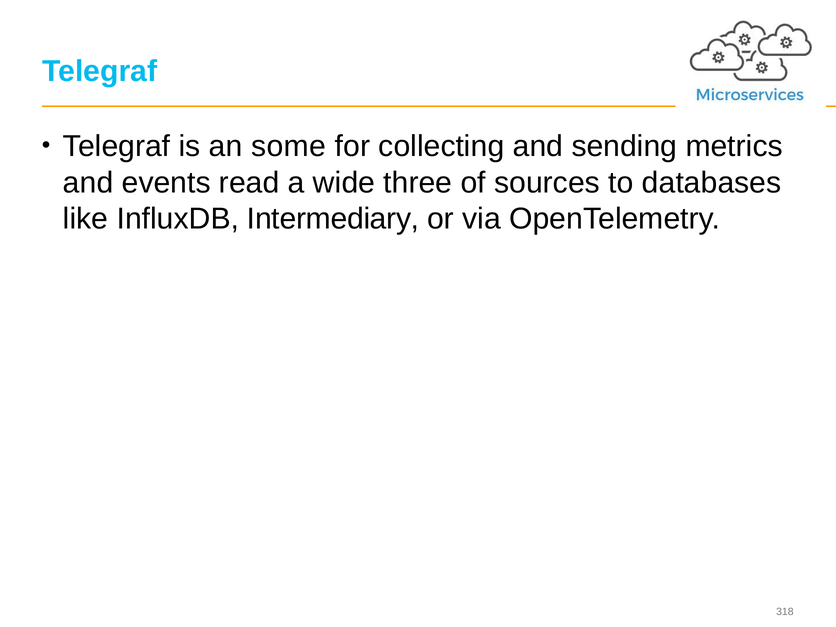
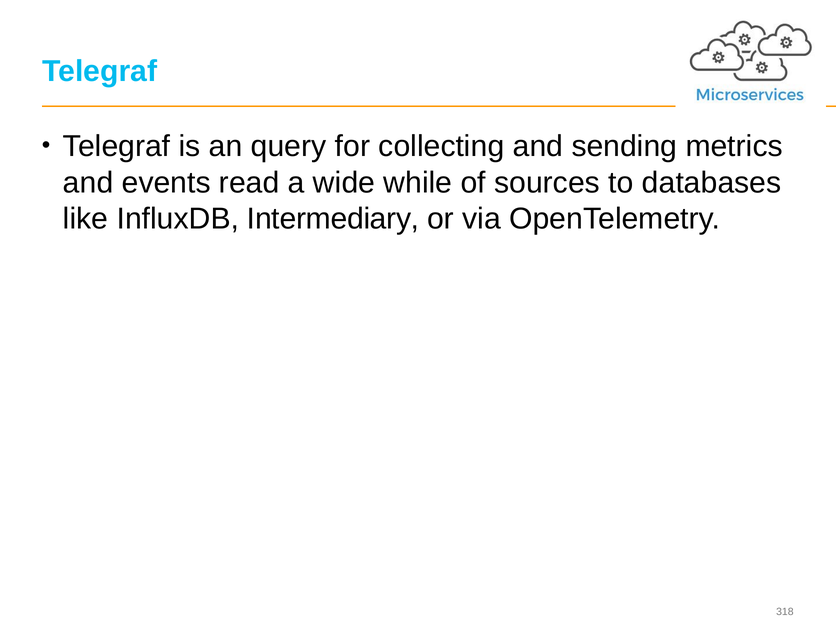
some: some -> query (289, 146)
three: three -> while (418, 183)
